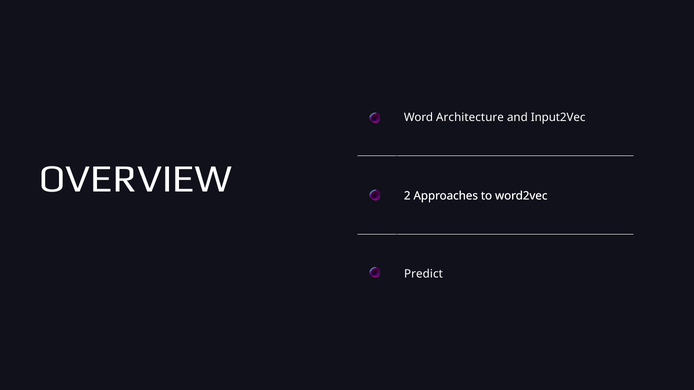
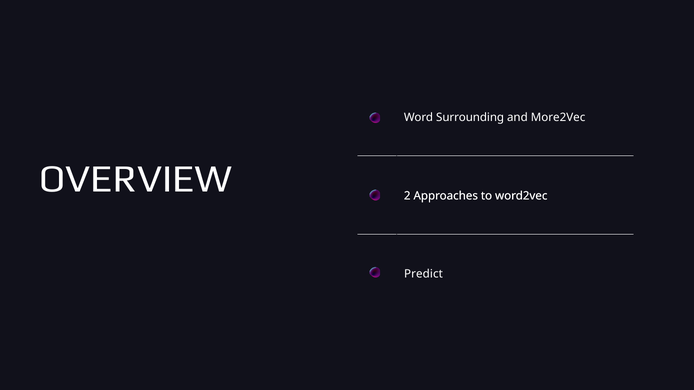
Architecture: Architecture -> Surrounding (470, 118)
Input2Vec: Input2Vec -> More2Vec (558, 118)
